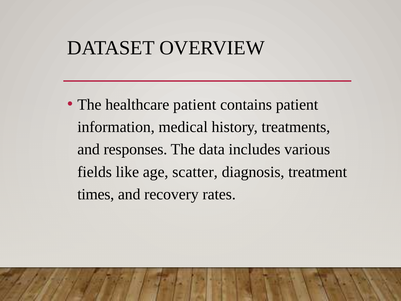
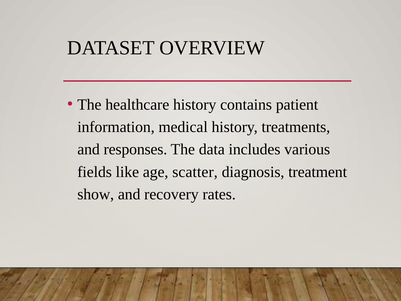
healthcare patient: patient -> history (195, 105)
times: times -> show (96, 194)
